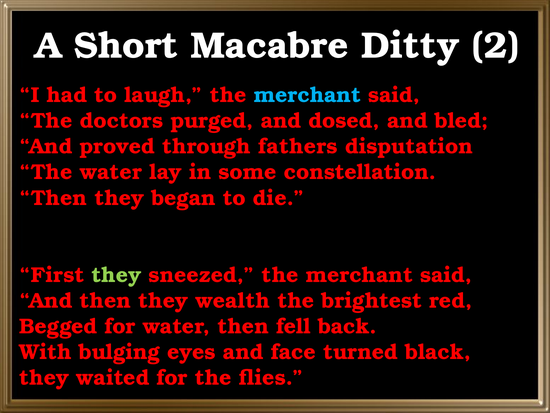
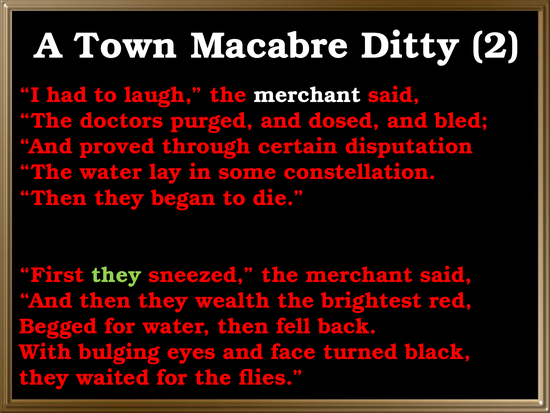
Short: Short -> Town (126, 46)
merchant colour: light blue -> white (307, 95)
fathers: fathers -> certain (298, 146)
